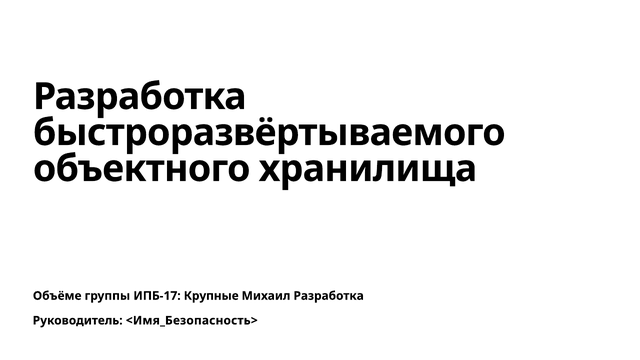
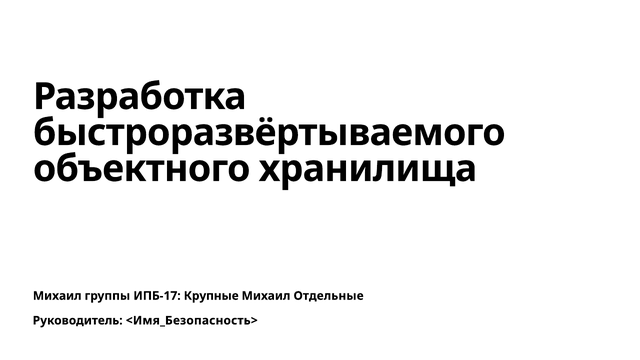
Объёме: Объёме -> Михаил (57, 296)
Михаил Разработка: Разработка -> Отдельные (329, 296)
